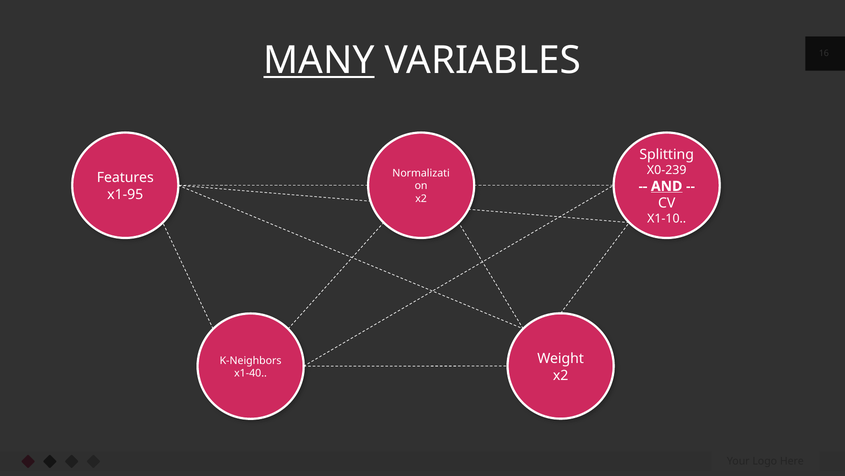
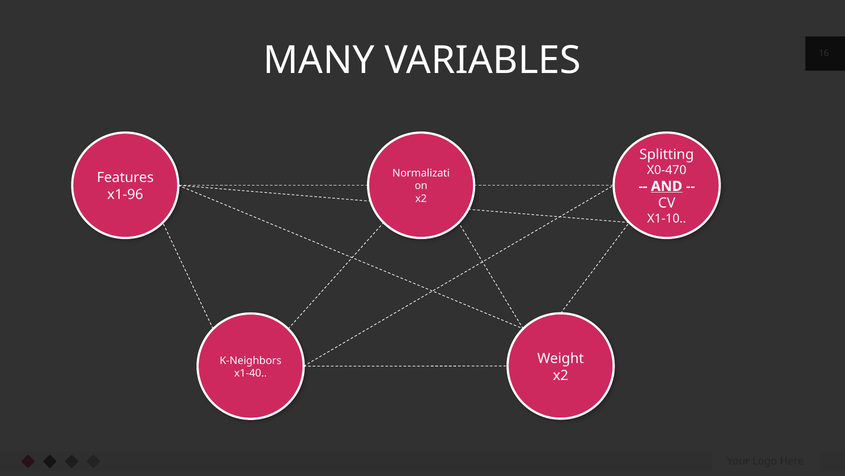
MANY underline: present -> none (319, 60)
X0-239: X0-239 -> X0-470 (667, 170)
x1-95: x1-95 -> x1-96 (125, 194)
